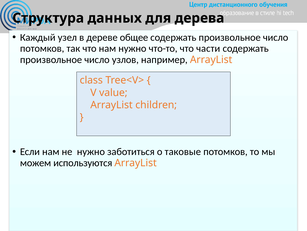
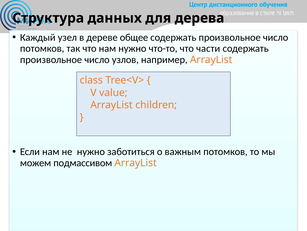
таковые: таковые -> важным (183, 151)
используются: используются -> подмассивом (83, 162)
